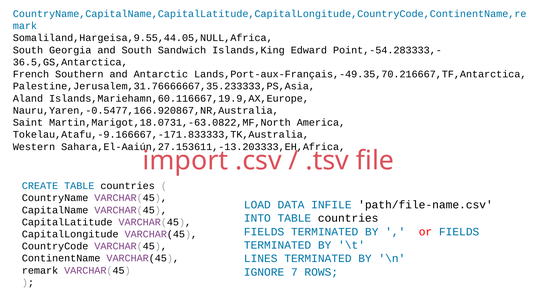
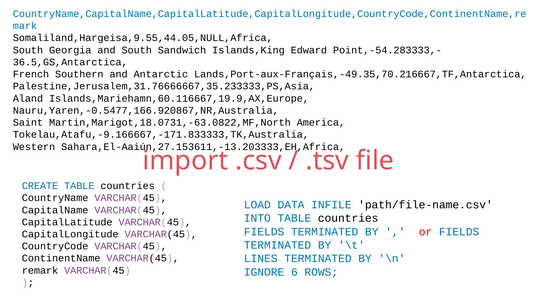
7: 7 -> 6 (294, 272)
